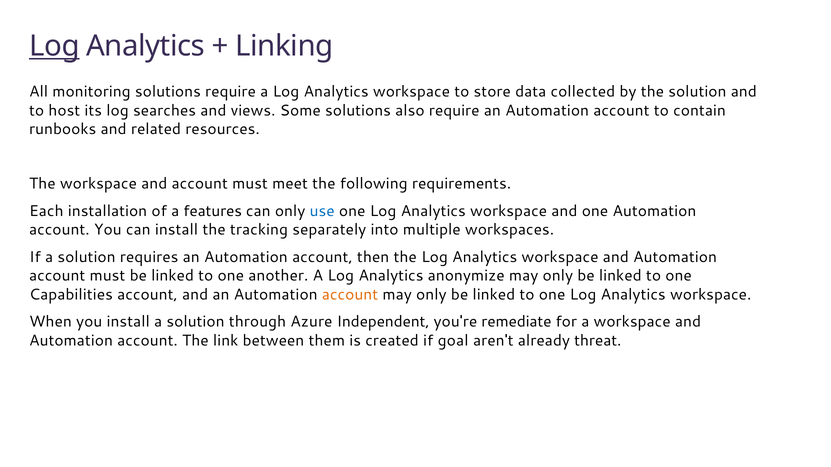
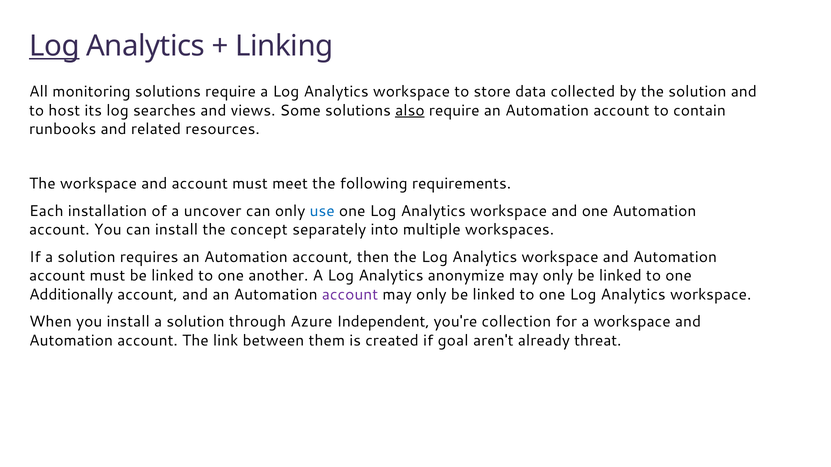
also underline: none -> present (410, 111)
features: features -> uncover (213, 211)
tracking: tracking -> concept (259, 230)
Capabilities: Capabilities -> Additionally (71, 295)
account colour: orange -> purple (350, 295)
remediate: remediate -> collection (516, 322)
